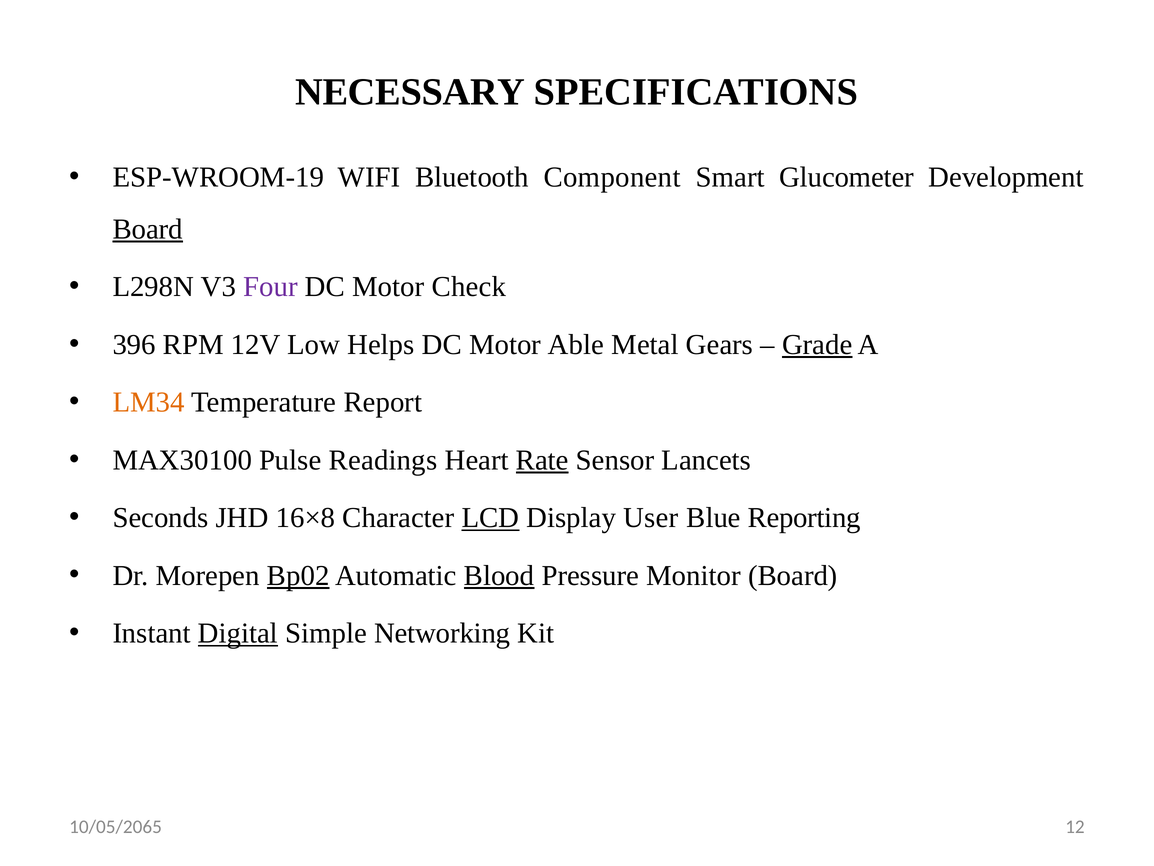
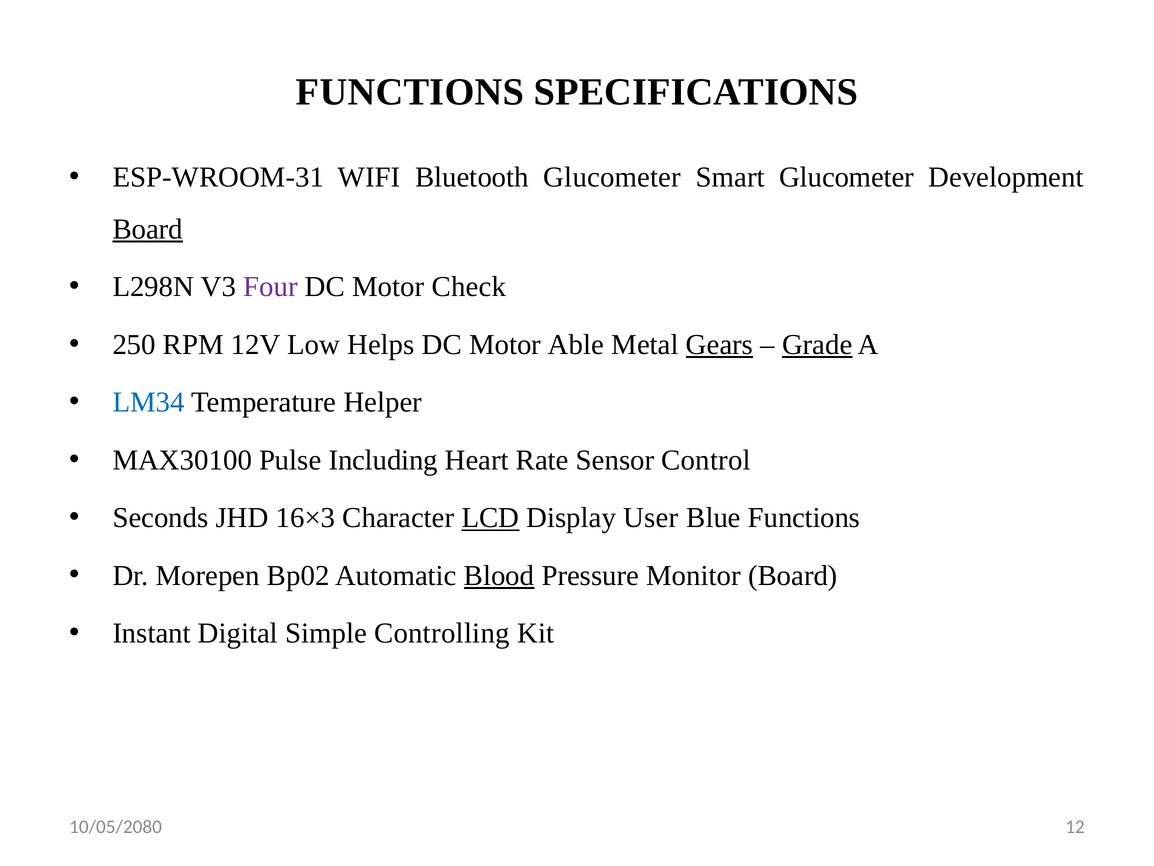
NECESSARY: NECESSARY -> FUNCTIONS (410, 92)
ESP-WROOM-19: ESP-WROOM-19 -> ESP-WROOM-31 (218, 177)
Bluetooth Component: Component -> Glucometer (612, 177)
396: 396 -> 250 (134, 344)
Gears underline: none -> present (720, 344)
LM34 colour: orange -> blue (149, 402)
Report: Report -> Helper (383, 402)
Readings: Readings -> Including (383, 460)
Rate underline: present -> none (542, 460)
Lancets: Lancets -> Control (706, 460)
16×8: 16×8 -> 16×3 (305, 517)
Blue Reporting: Reporting -> Functions (804, 517)
Bp02 underline: present -> none (298, 575)
Digital underline: present -> none (238, 633)
Networking: Networking -> Controlling (442, 633)
10/05/2065: 10/05/2065 -> 10/05/2080 (116, 827)
